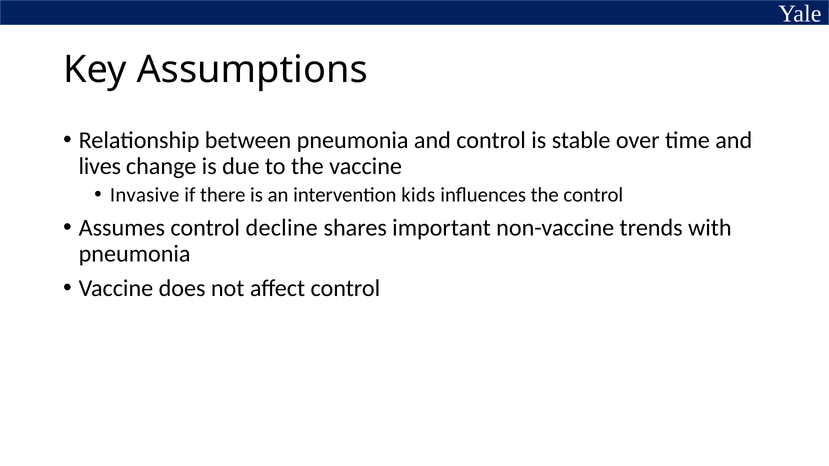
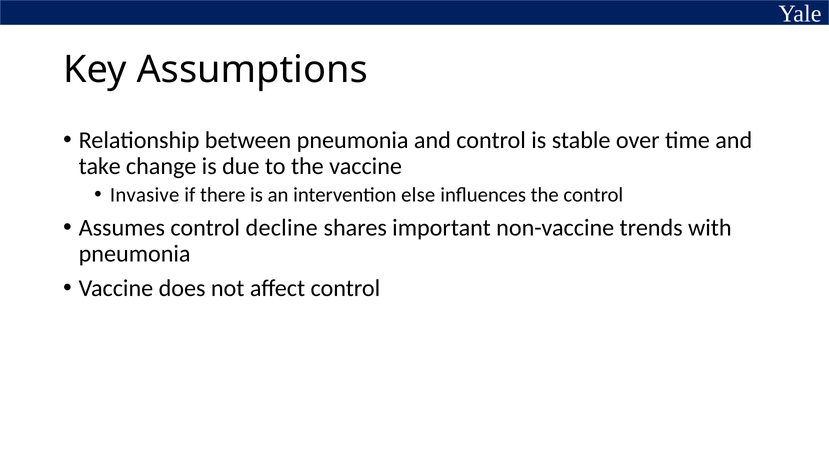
lives: lives -> take (100, 166)
kids: kids -> else (418, 195)
